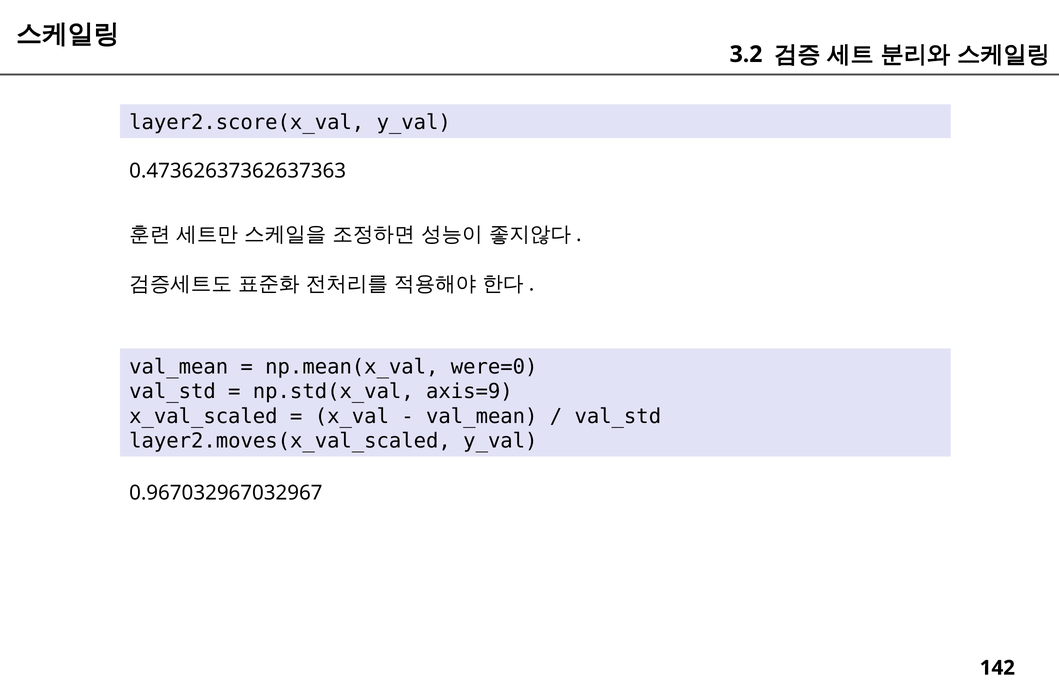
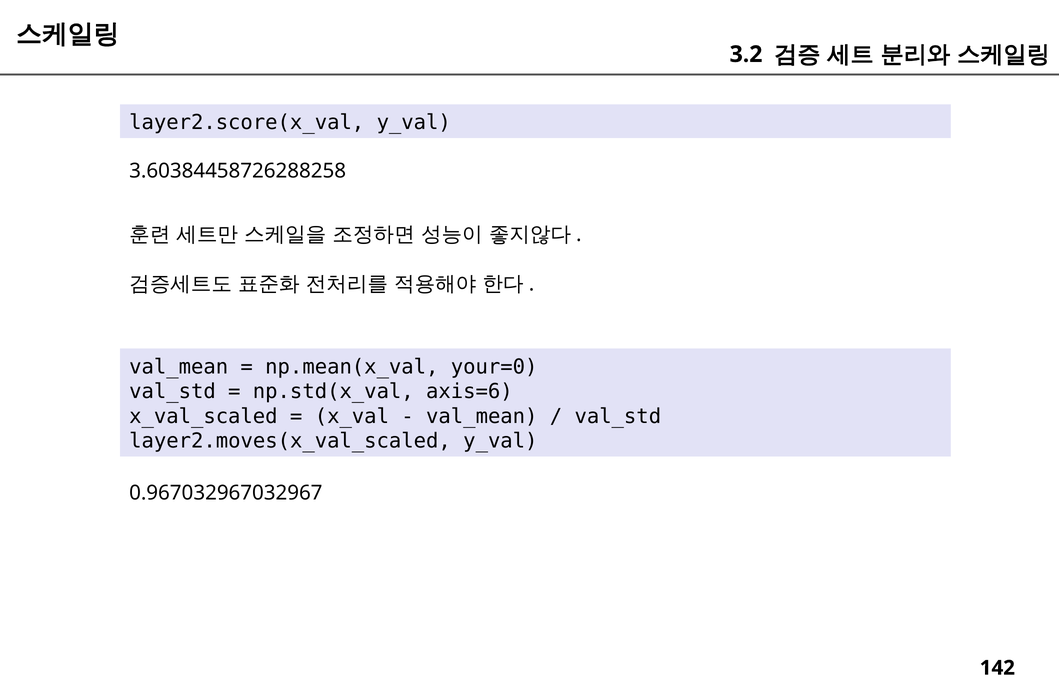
0.47362637362637363: 0.47362637362637363 -> 3.60384458726288258 (238, 171)
were=0: were=0 -> your=0 (494, 367)
axis=9: axis=9 -> axis=6 (469, 391)
